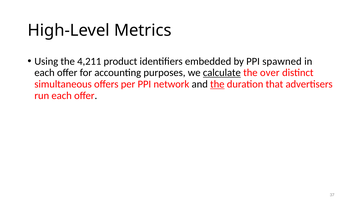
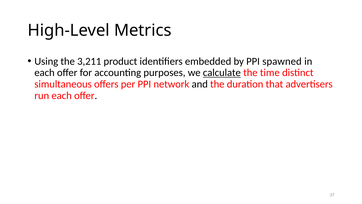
4,211: 4,211 -> 3,211 (89, 61)
over: over -> time (270, 73)
the underline: present -> none (217, 84)
